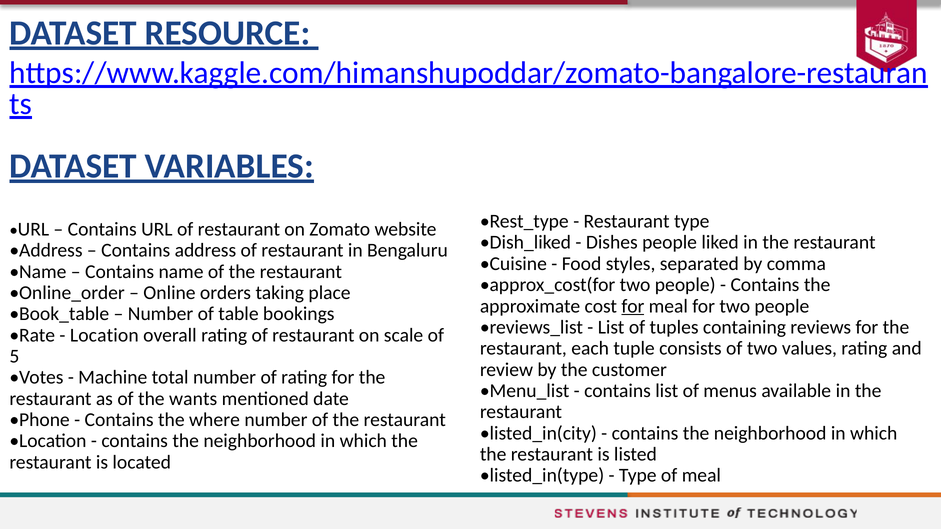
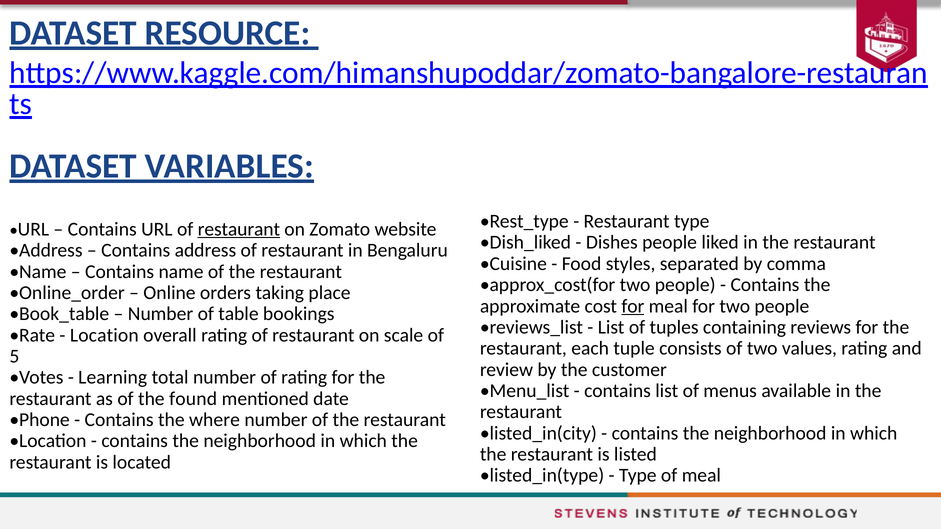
restaurant underline: none -> present (239, 229)
Machine: Machine -> Learning (113, 378)
wants: wants -> found (193, 399)
